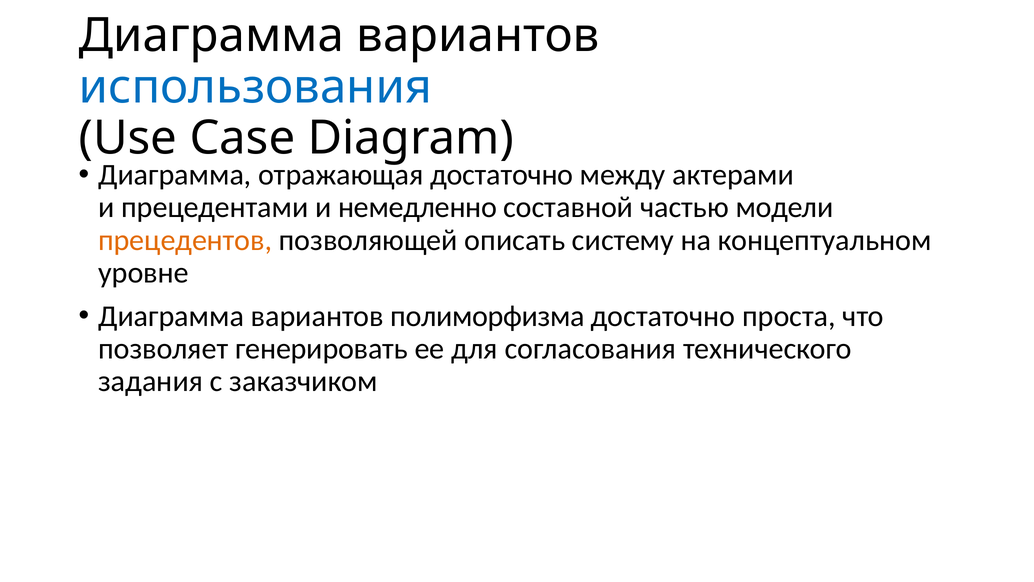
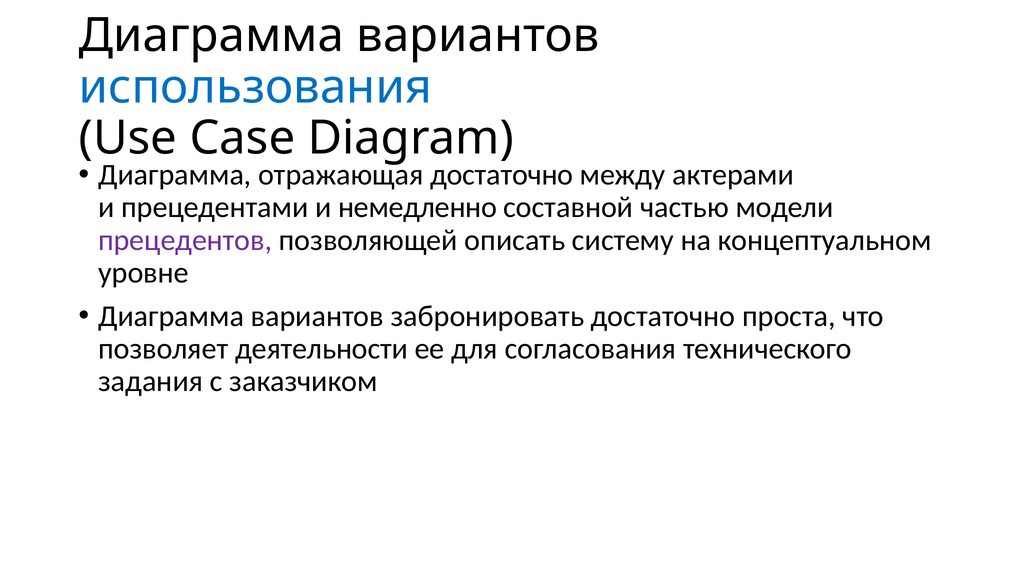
прецедентов colour: orange -> purple (185, 240)
полиморфизма: полиморфизма -> забронировать (487, 316)
генерировать: генерировать -> деятельности (322, 348)
